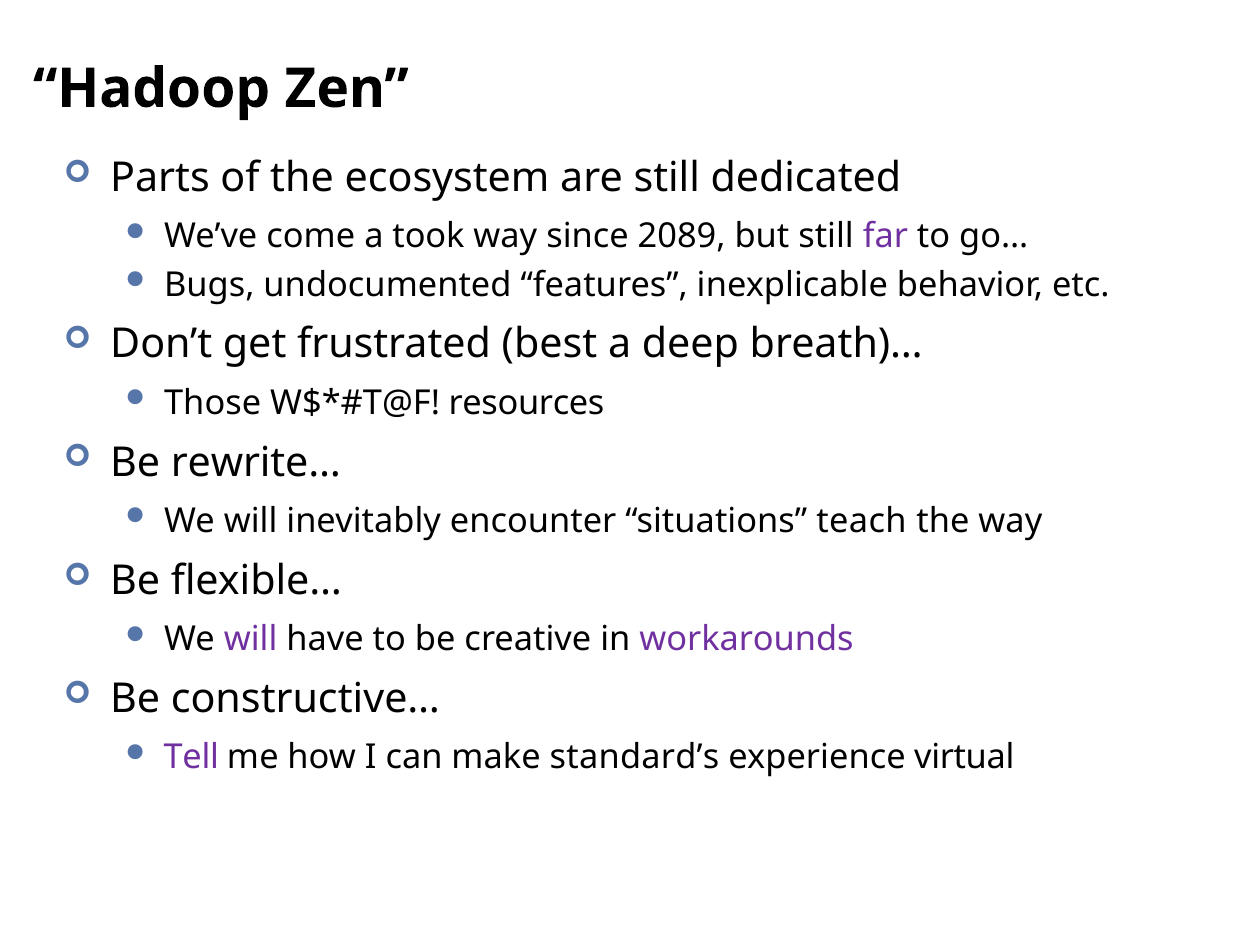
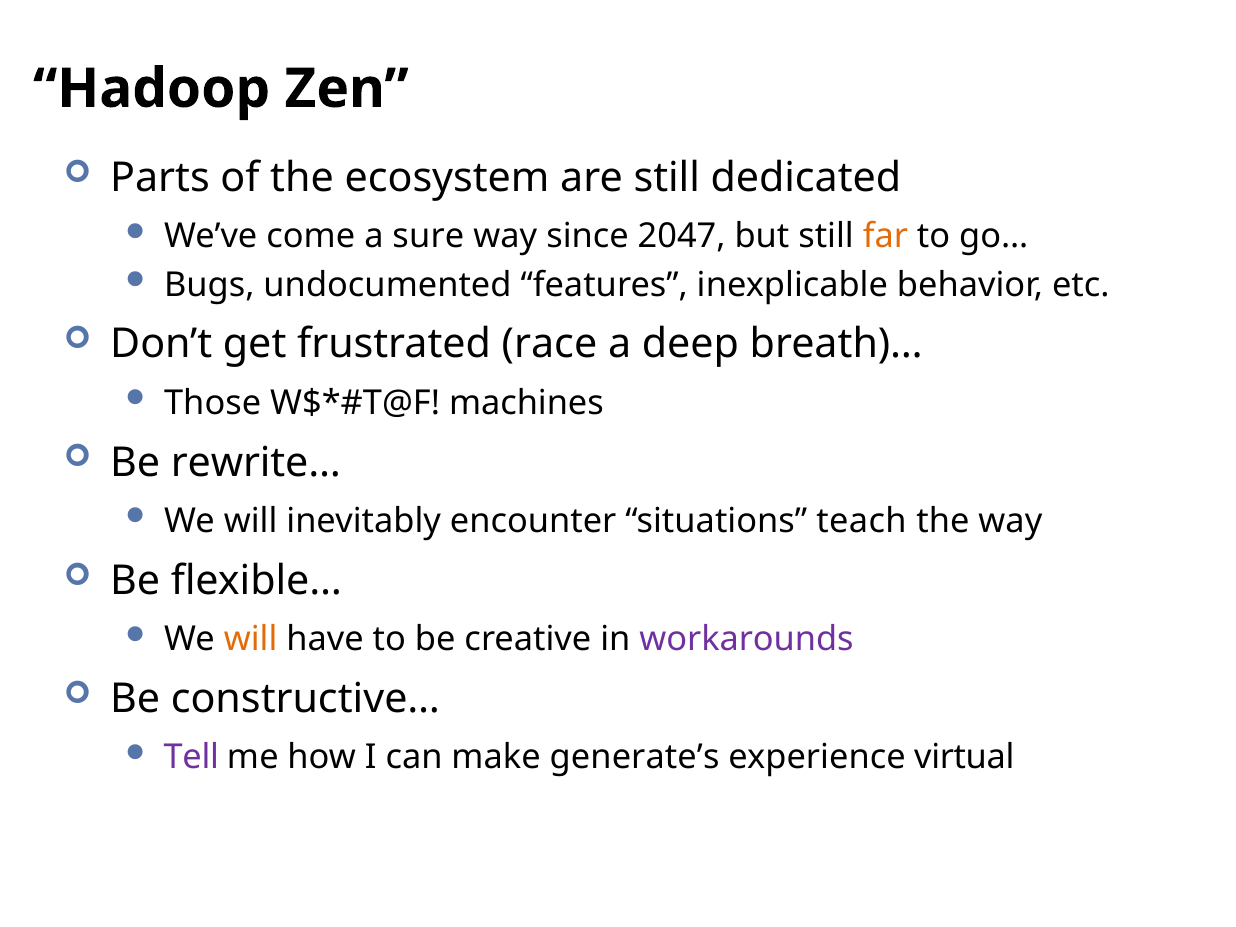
took: took -> sure (428, 237)
2089: 2089 -> 2047 (682, 237)
far colour: purple -> orange (885, 237)
best: best -> race (549, 344)
resources: resources -> machines (526, 403)
will colour: purple -> orange (251, 639)
standard’s: standard’s -> generate’s (635, 758)
